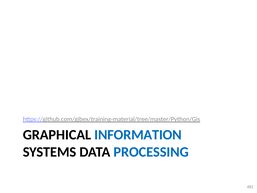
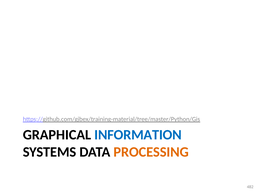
PROCESSING colour: blue -> orange (151, 152)
